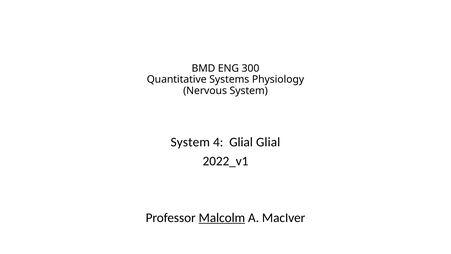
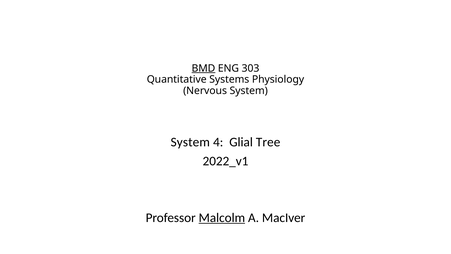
BMD underline: none -> present (203, 68)
300: 300 -> 303 (250, 68)
Glial Glial: Glial -> Tree (268, 142)
